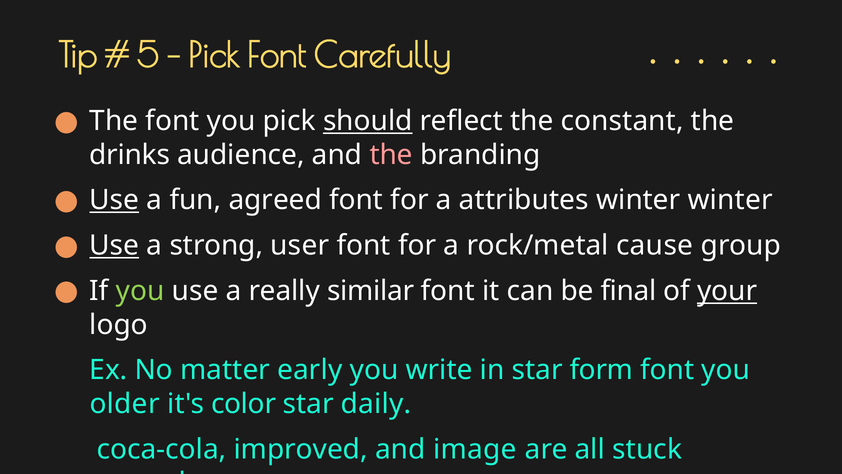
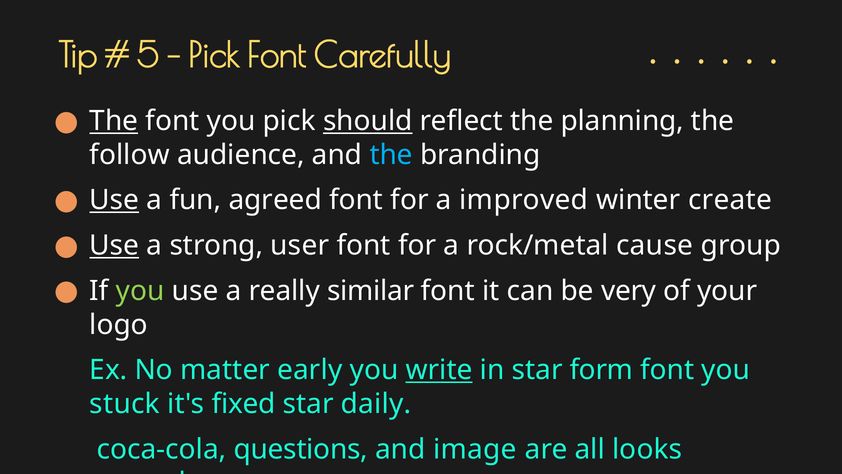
The underline: none -> present (114, 121)
constant: constant -> planning (622, 121)
drinks: drinks -> follow (130, 155)
the colour: pink -> light blue (391, 155)
attributes: attributes -> improved (524, 200)
winter winter: winter -> create (730, 200)
final: final -> very (629, 291)
your underline: present -> none (727, 291)
write underline: none -> present (439, 370)
older: older -> stuck (125, 404)
color: color -> fixed (244, 404)
improved: improved -> questions (301, 449)
stuck: stuck -> looks (647, 449)
